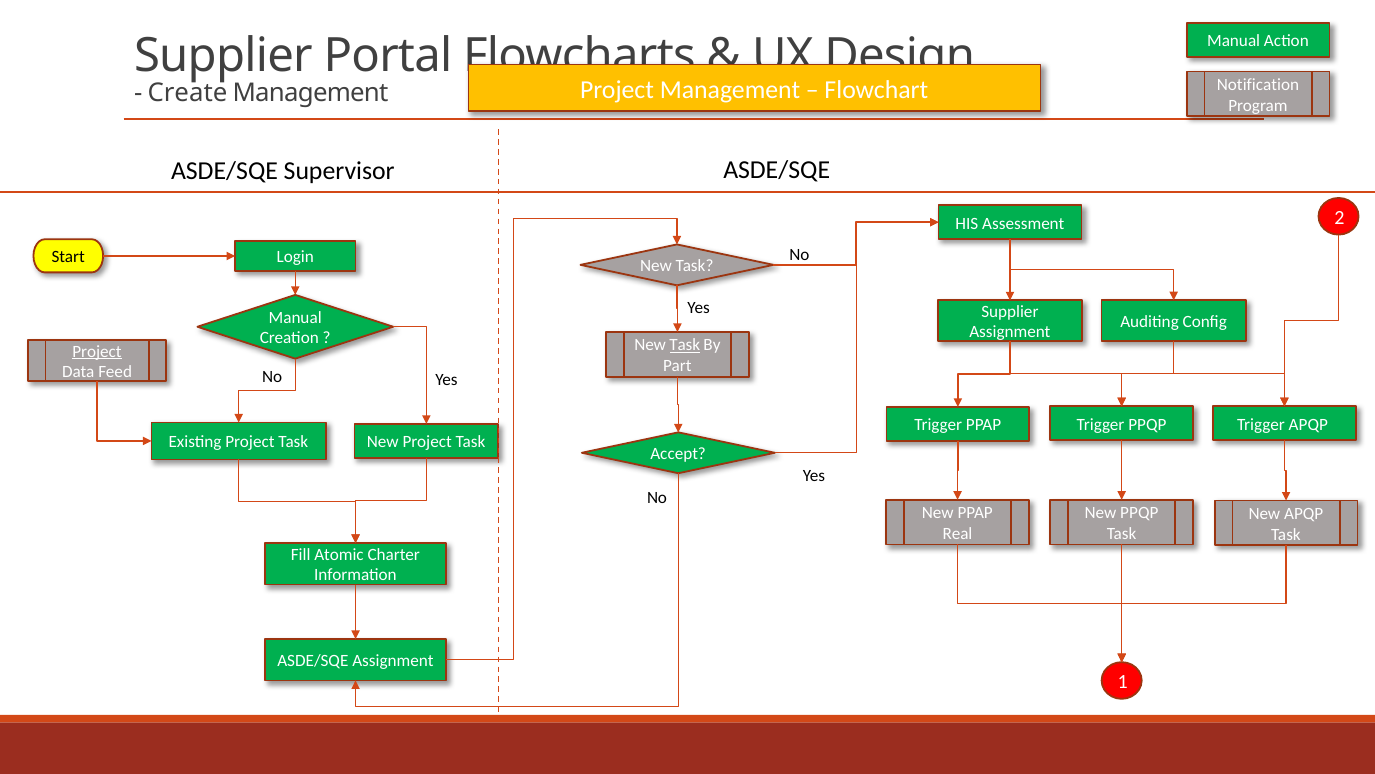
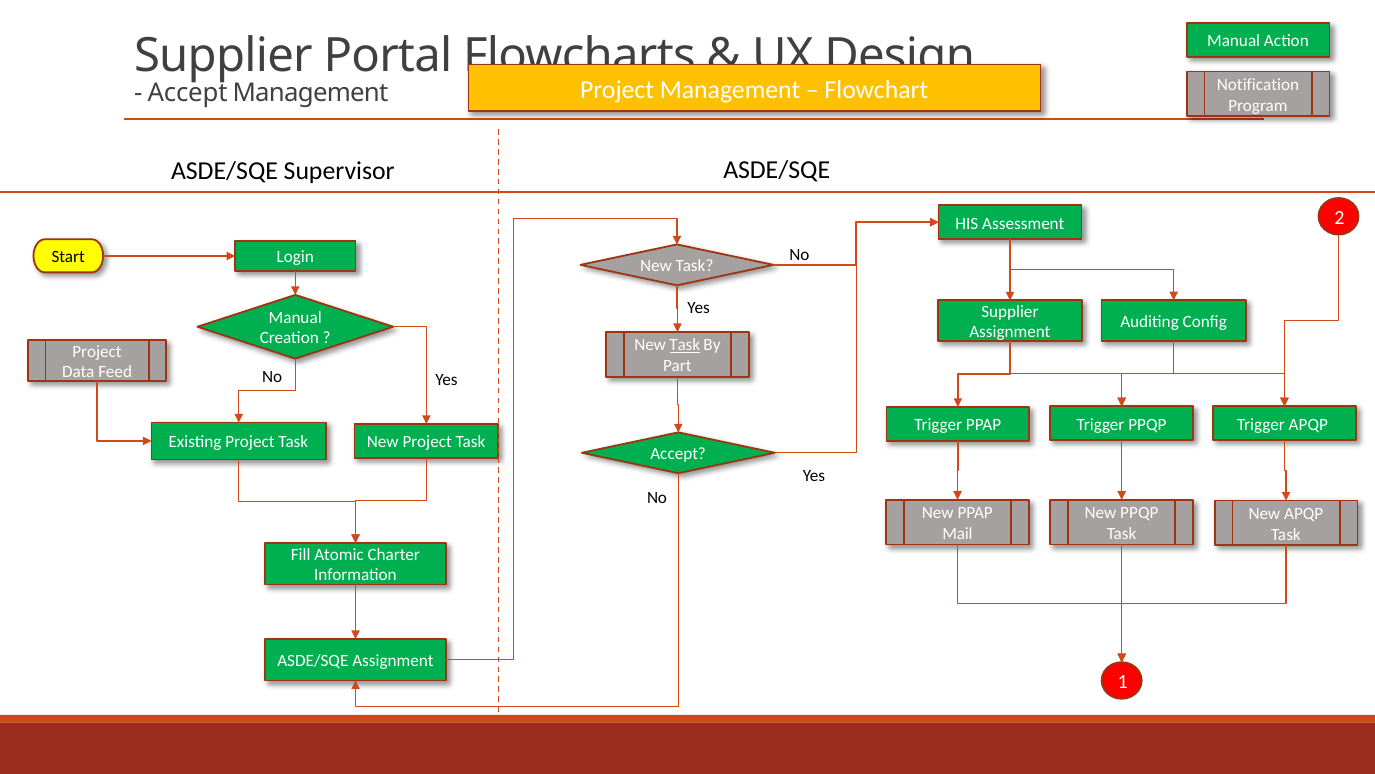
Create: Create -> Accept (188, 93)
Project underline: present -> none (97, 351)
Real: Real -> Mail (958, 533)
